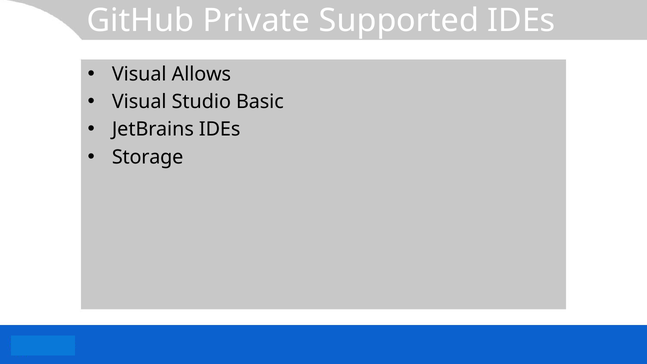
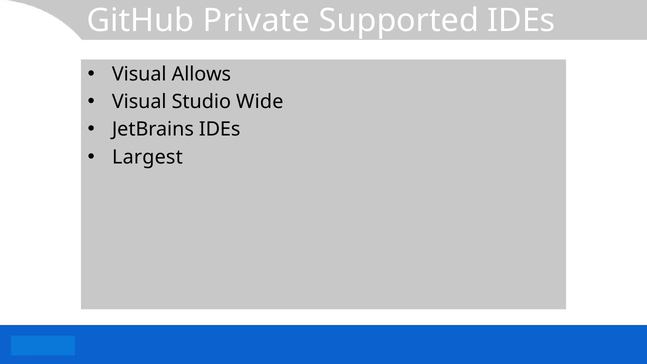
Basic: Basic -> Wide (260, 102)
Storage: Storage -> Largest (147, 157)
